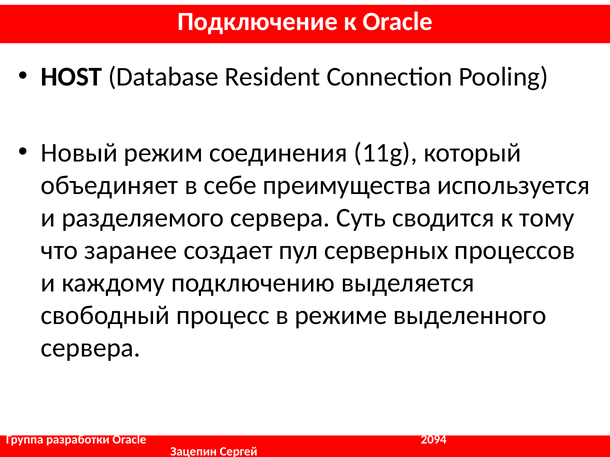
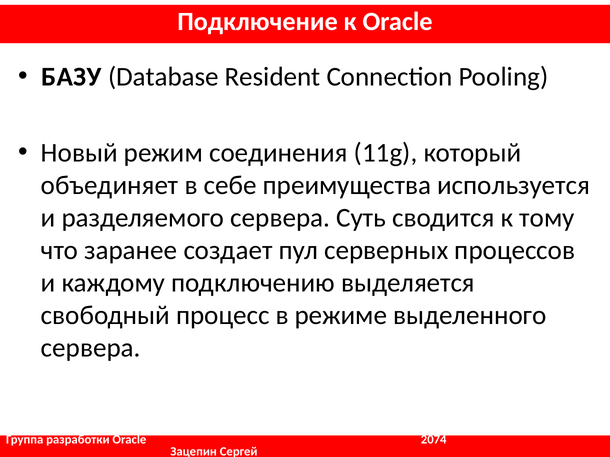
HOST: HOST -> БАЗУ (71, 77)
2094: 2094 -> 2074 (434, 440)
